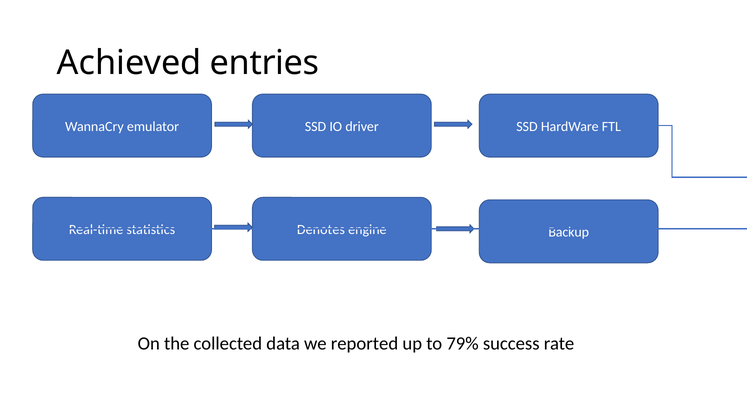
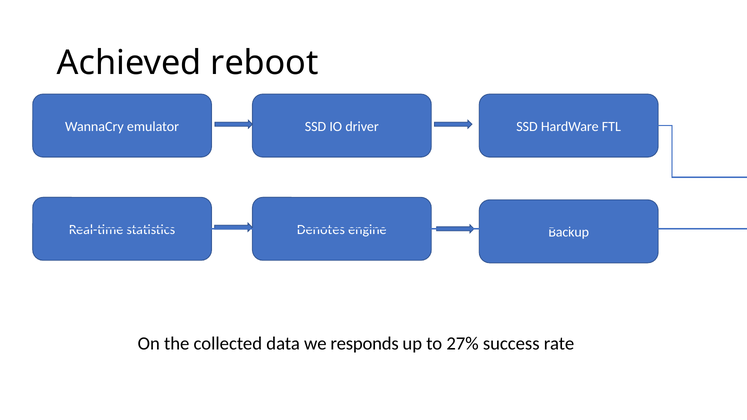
entries: entries -> reboot (264, 63)
reported: reported -> responds (365, 344)
79%: 79% -> 27% (463, 344)
